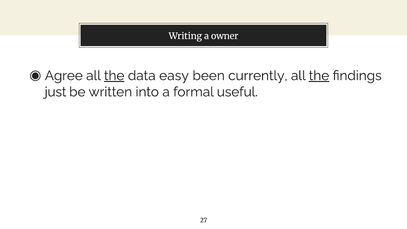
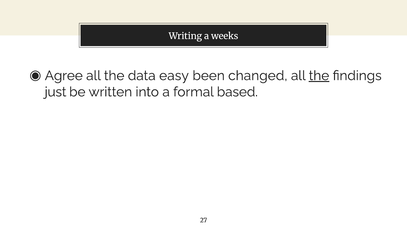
owner: owner -> weeks (225, 36)
the underline: present -> none (114, 76)
currently: currently -> changed (258, 76)
useful: useful -> based (237, 92)
